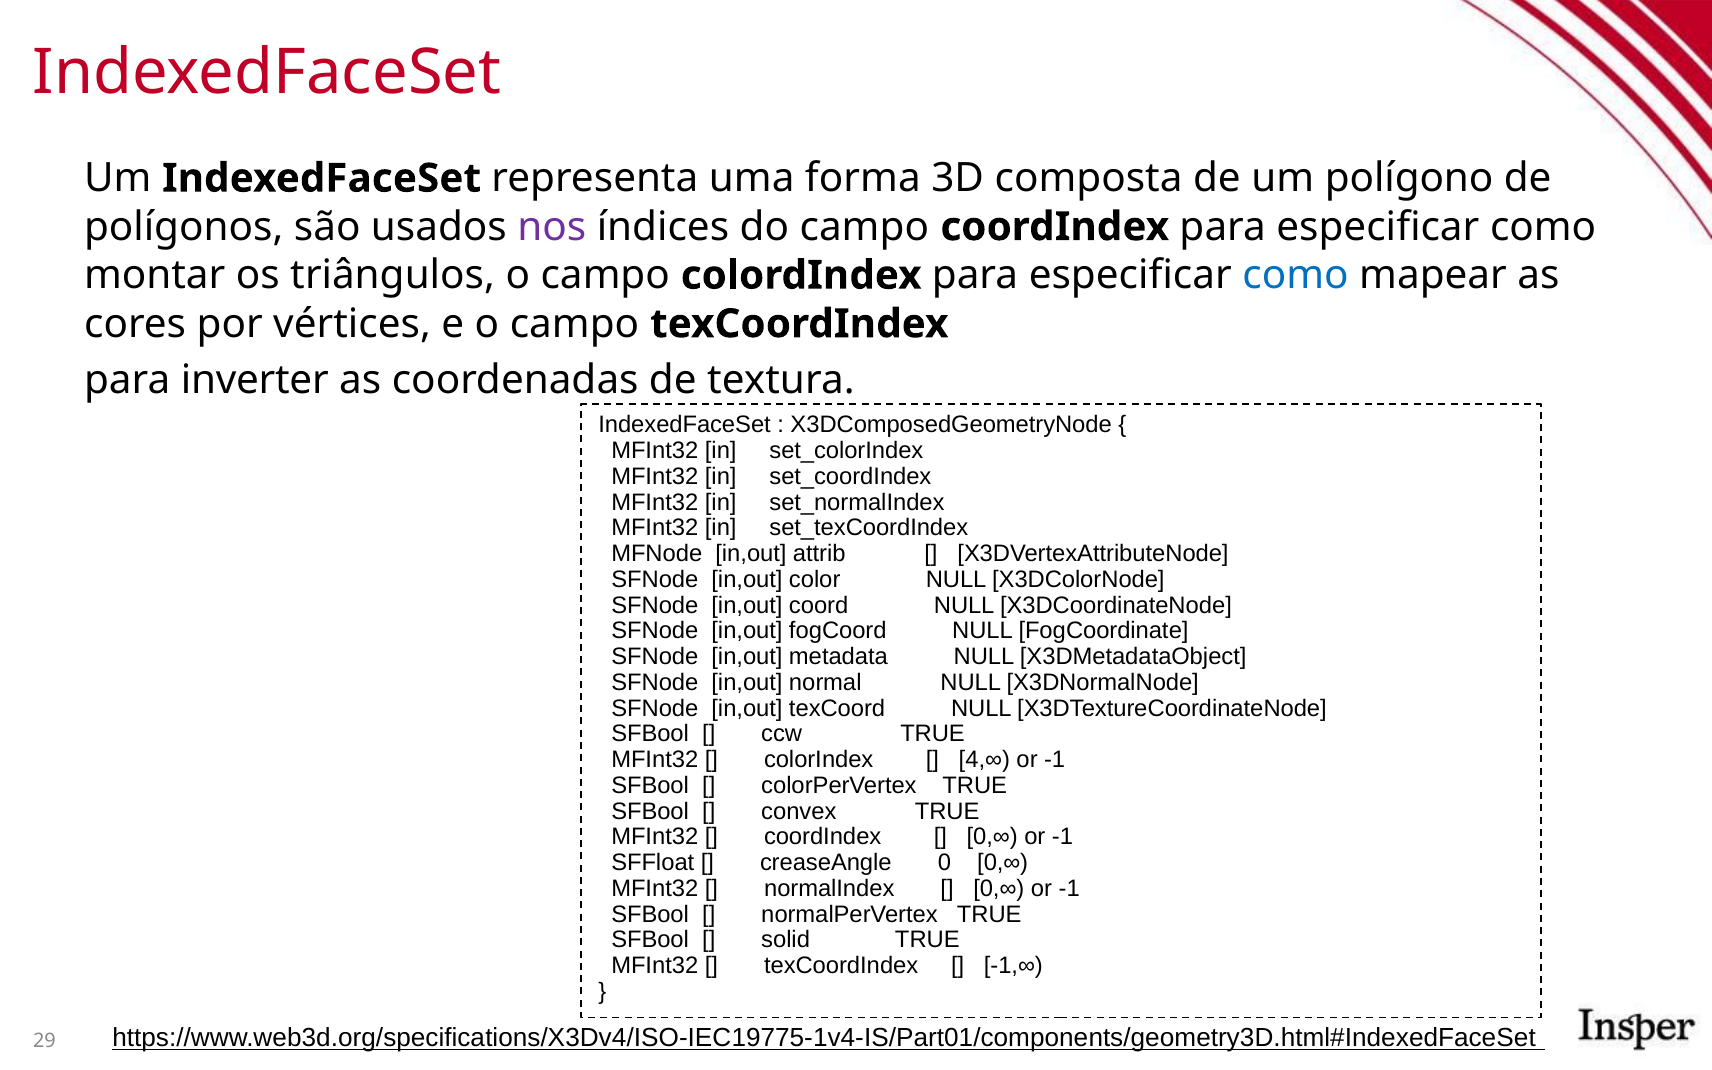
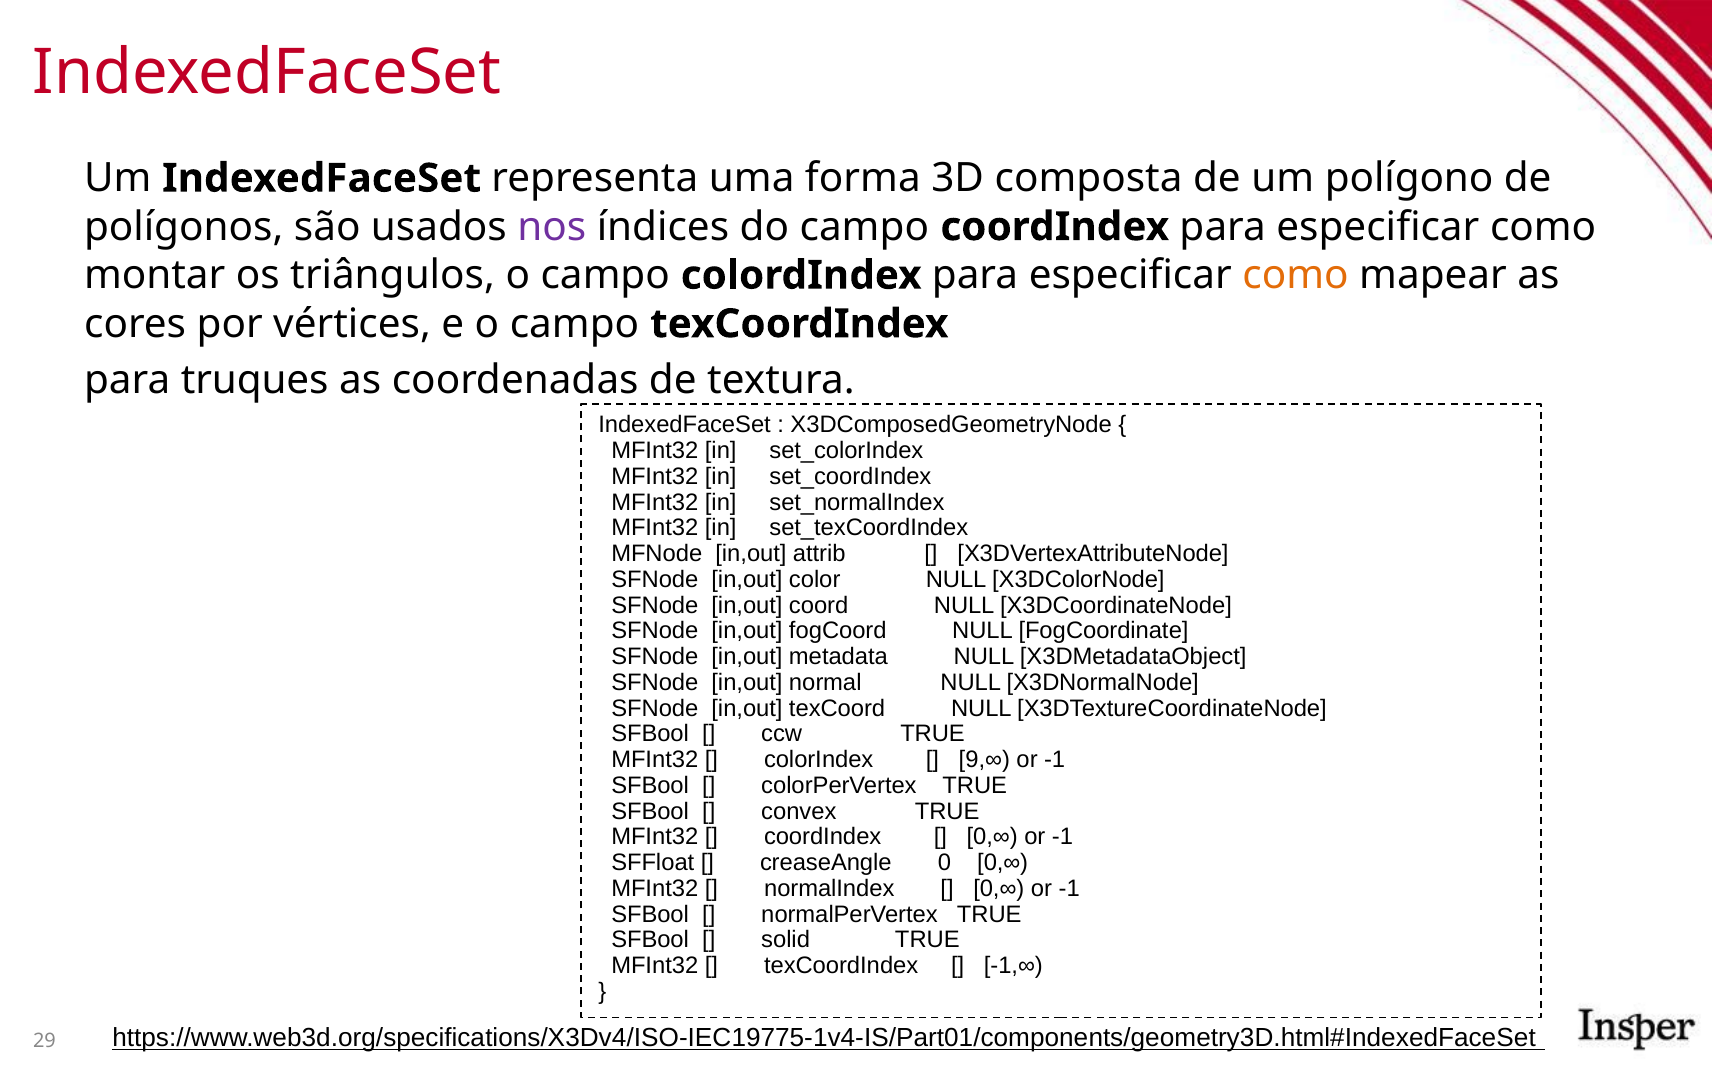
como colour: blue -> orange (1295, 275)
inverter: inverter -> truques (255, 381)
4,∞: 4,∞ -> 9,∞ (984, 760)
